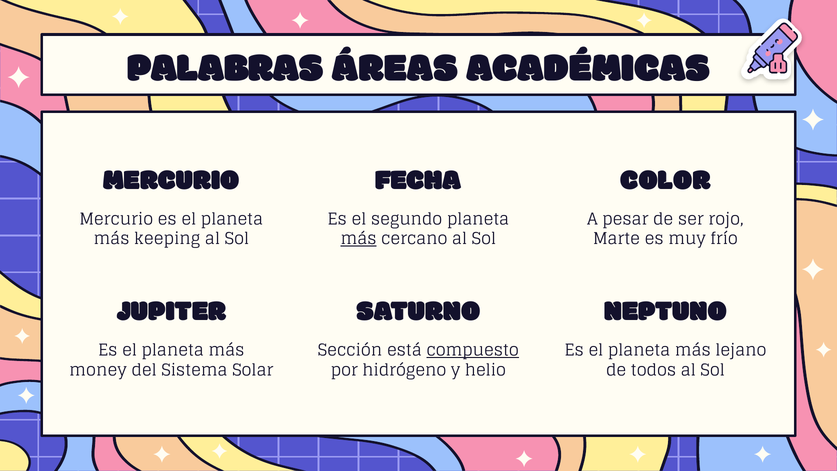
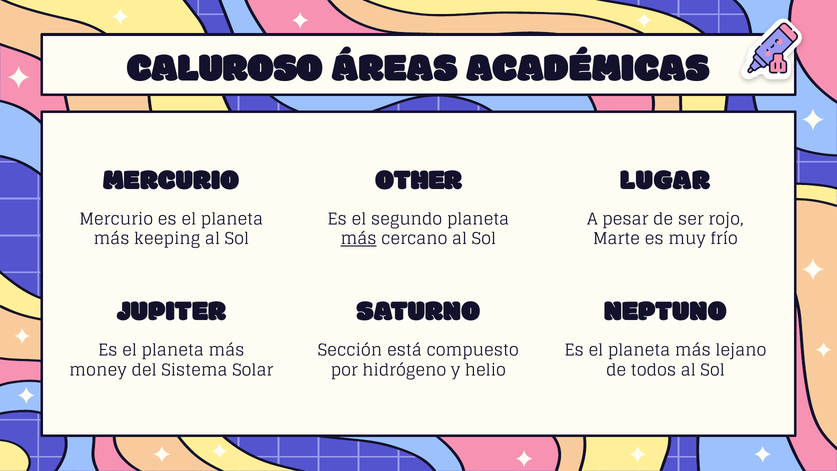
PALABRAS: PALABRAS -> CALUROSO (225, 68)
FECHA: FECHA -> OTHER (419, 179)
COLOR: COLOR -> LUGAR (665, 179)
compuesto underline: present -> none (473, 350)
